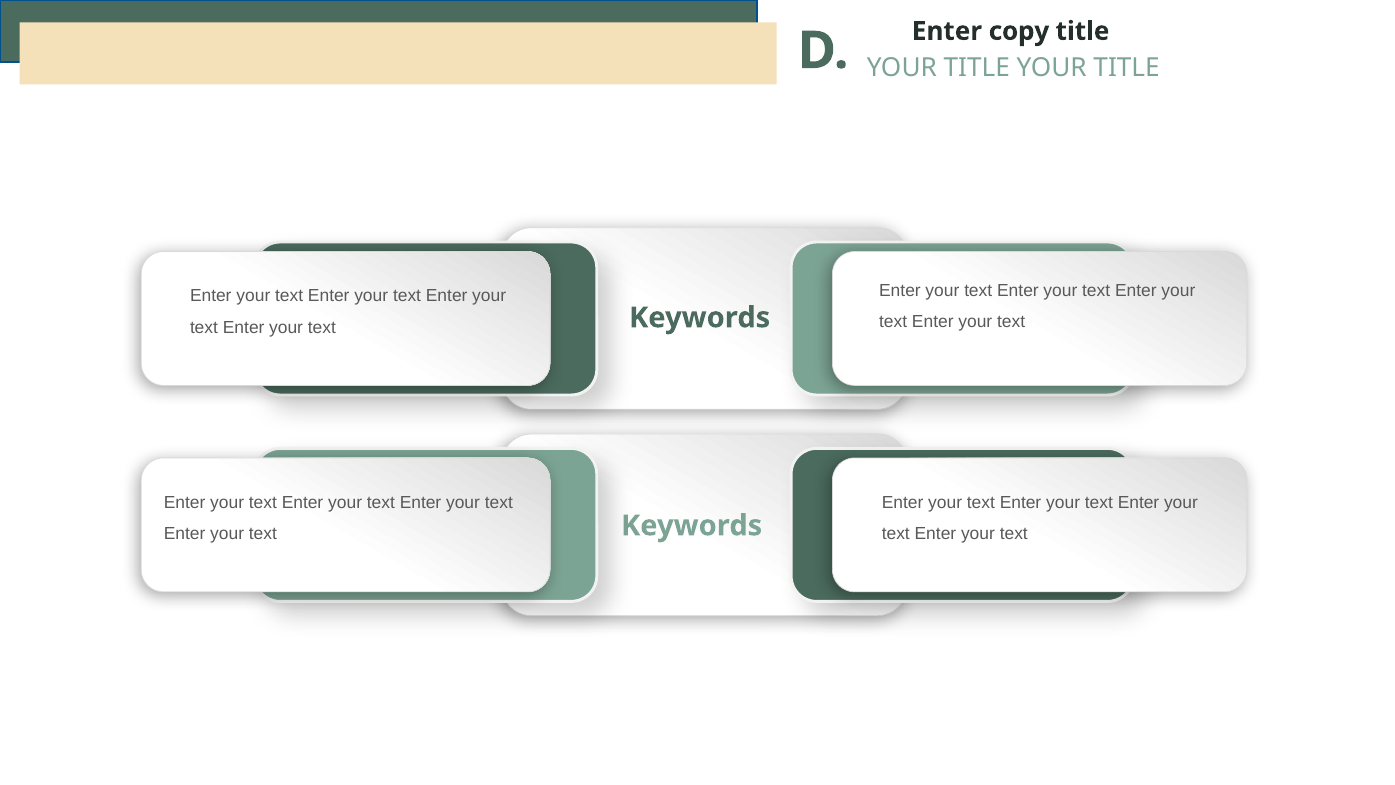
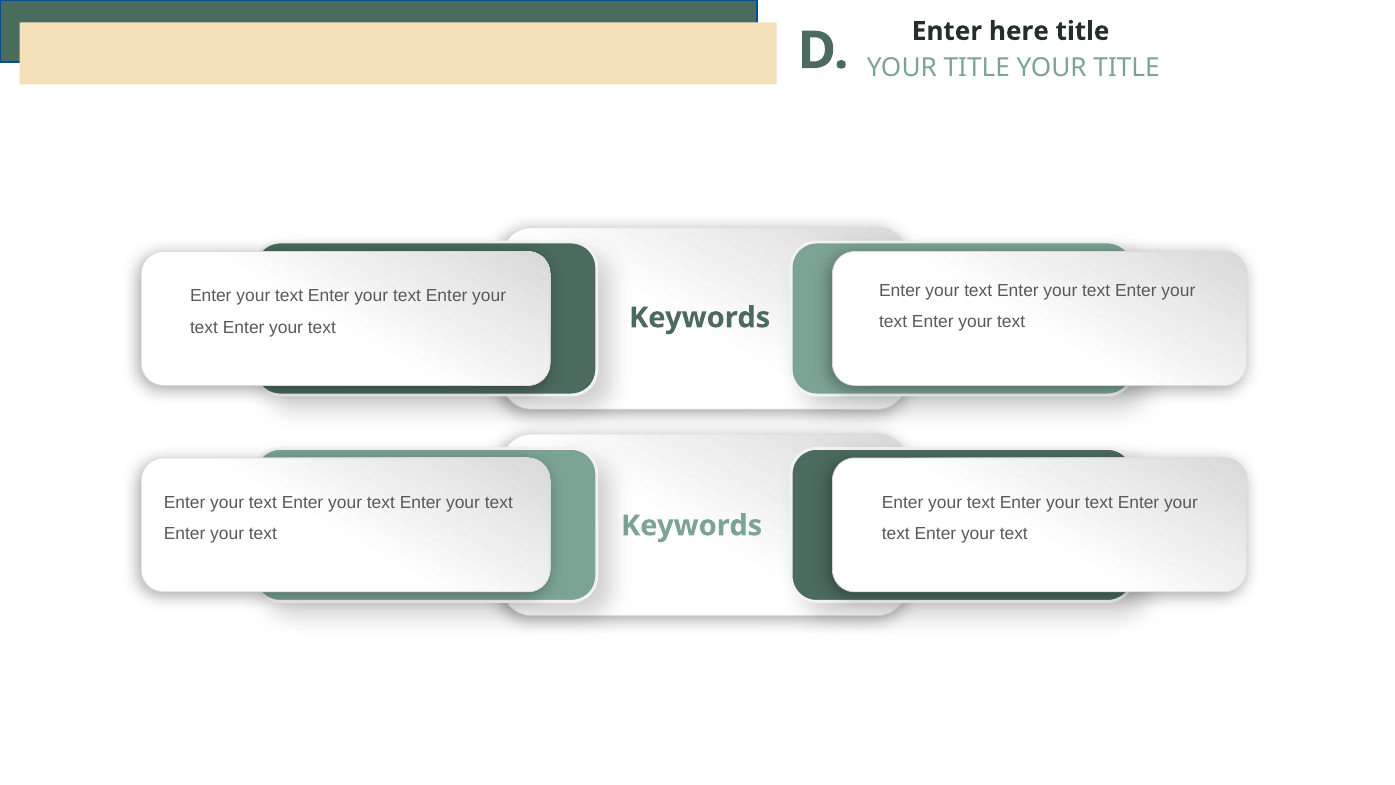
copy: copy -> here (1019, 31)
